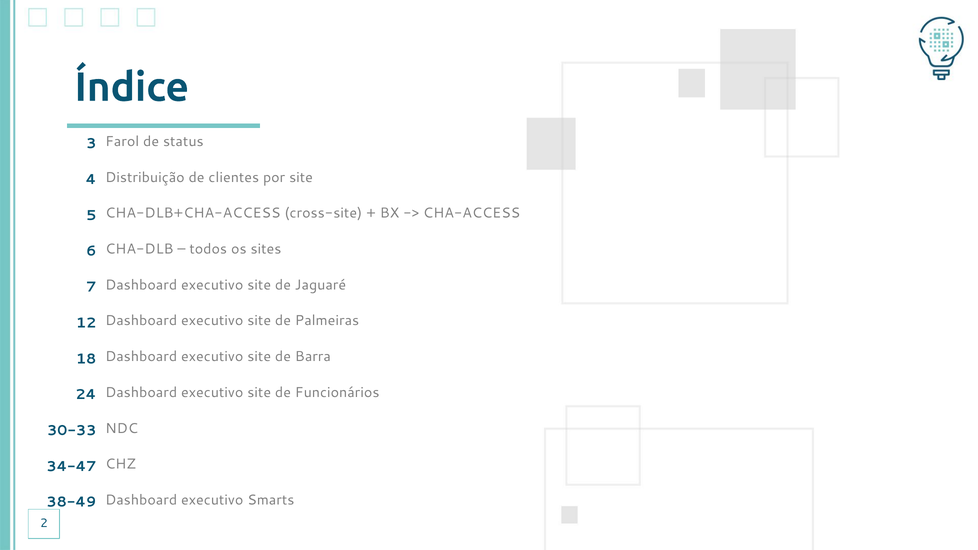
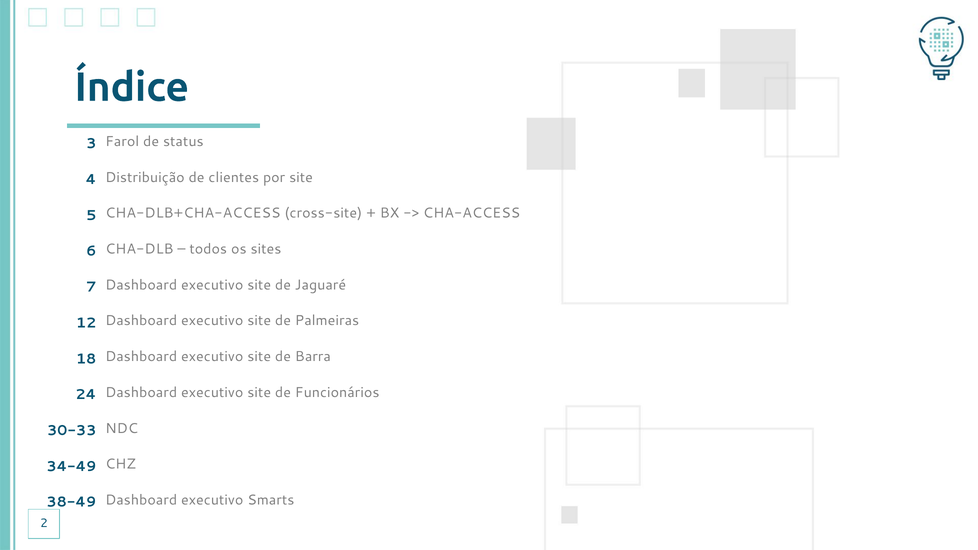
34-47: 34-47 -> 34-49 (71, 467)
